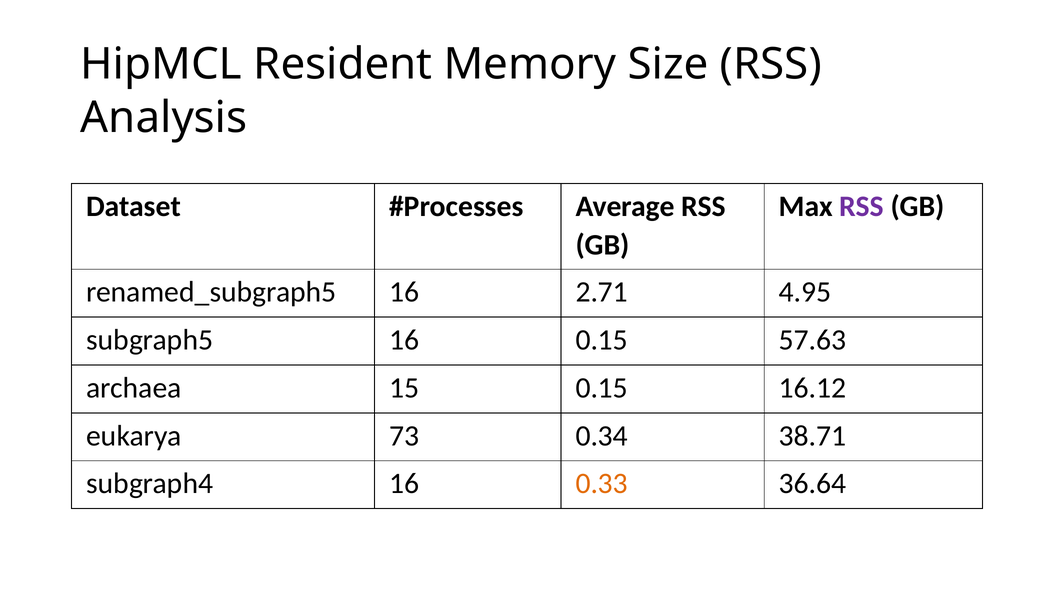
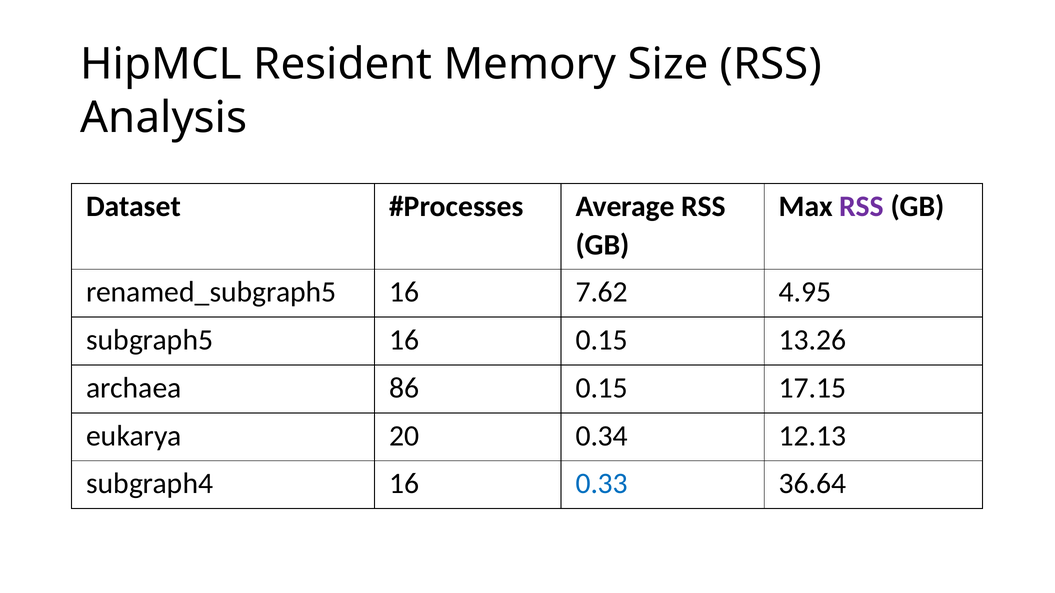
2.71: 2.71 -> 7.62 (602, 292)
57.63: 57.63 -> 13.26 (813, 340)
15: 15 -> 86 (404, 388)
16.12: 16.12 -> 17.15 (813, 388)
73: 73 -> 20 (404, 436)
38.71: 38.71 -> 12.13 (813, 436)
0.33 colour: orange -> blue (602, 484)
